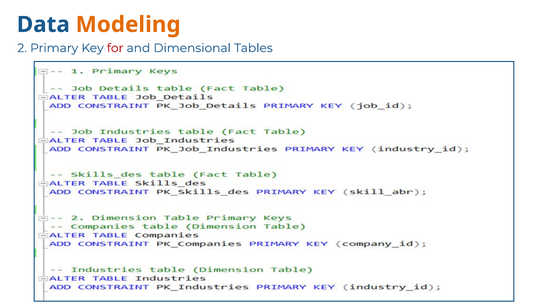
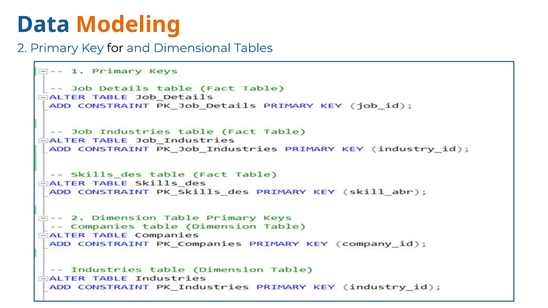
for colour: red -> black (115, 48)
